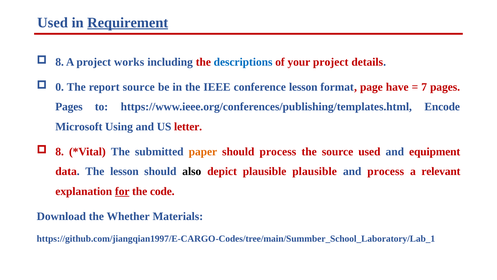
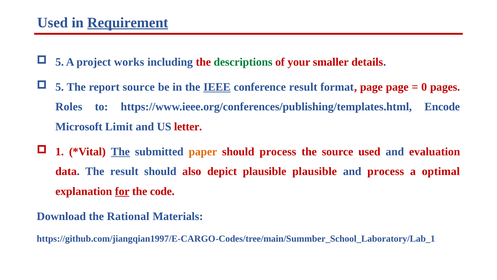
8: 8 -> 5 (60, 62)
descriptions colour: blue -> green (243, 62)
your project: project -> smaller (331, 62)
0: 0 -> 5 (60, 87)
IEEE underline: none -> present (217, 87)
conference lesson: lesson -> result (303, 87)
page have: have -> page (397, 87)
7: 7 -> 0 (424, 87)
Pages: Pages -> Roles (69, 107)
Using: Using -> Limit (119, 126)
8: 8 -> 1 (60, 151)
The underline: none -> present (120, 151)
equipment: equipment -> evaluation (435, 151)
The lesson: lesson -> result (124, 171)
also colour: black -> red (192, 171)
relevant: relevant -> optimal (441, 171)
Whether: Whether -> Rational (128, 216)
